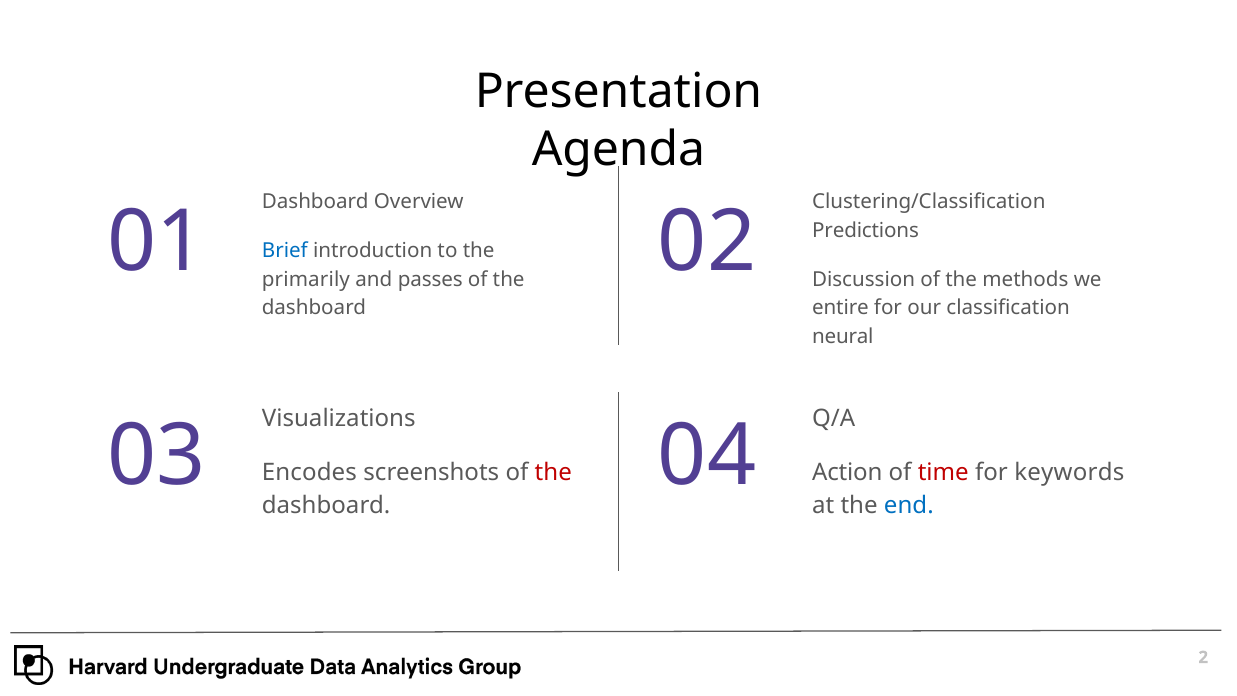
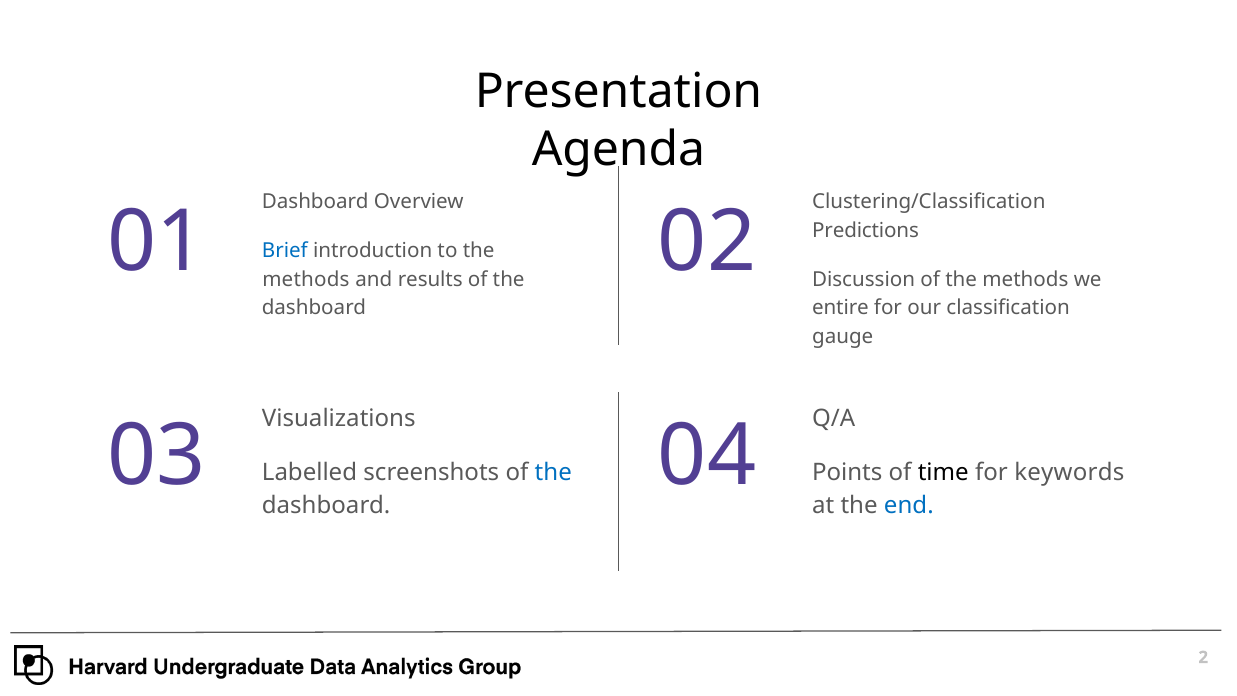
primarily: primarily -> methods (306, 279)
passes: passes -> results (430, 279)
neural: neural -> gauge (843, 336)
Encodes: Encodes -> Labelled (309, 473)
the colour: red -> blue (553, 473)
Action: Action -> Points (847, 473)
time colour: red -> black (943, 473)
